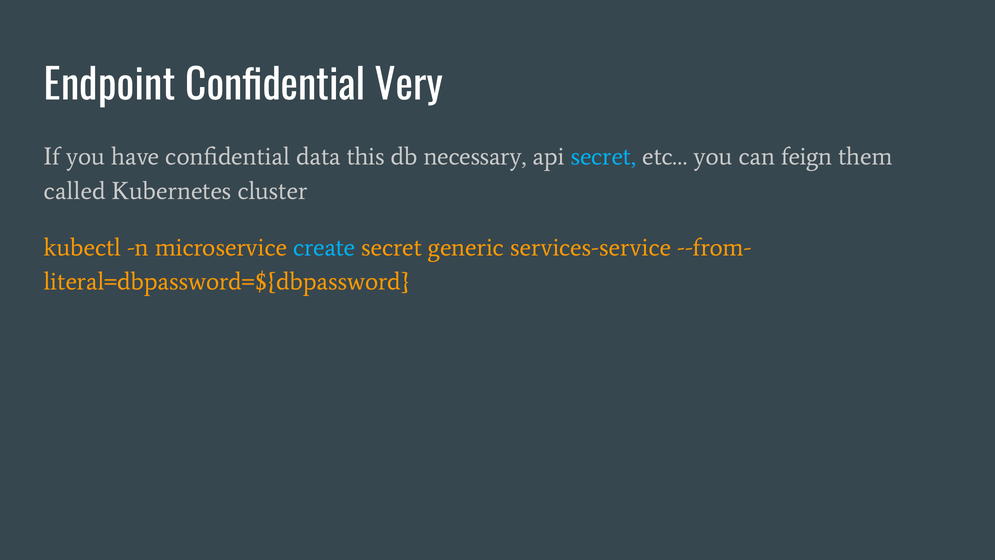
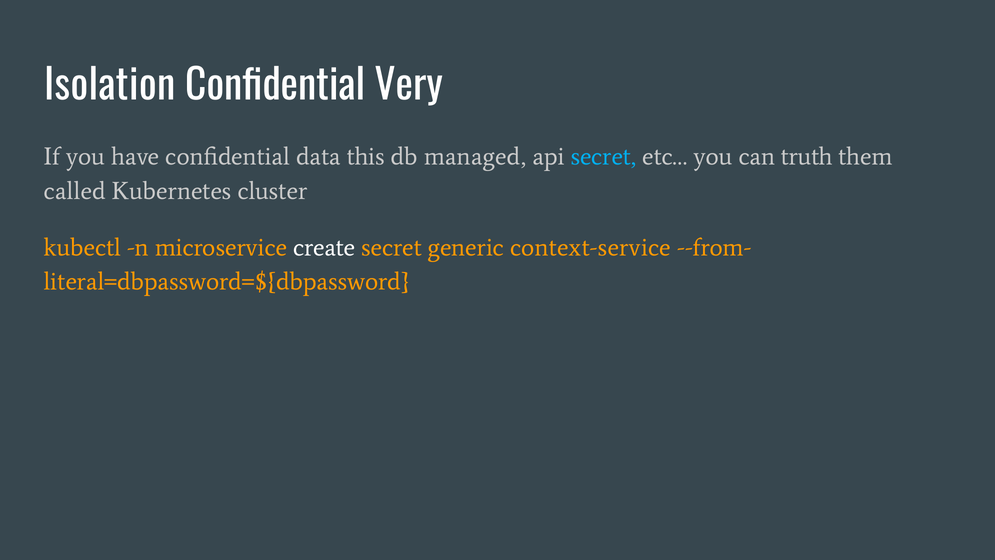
Endpoint: Endpoint -> Isolation (110, 86)
necessary: necessary -> managed (475, 156)
feign: feign -> truth (807, 156)
create colour: light blue -> white (324, 247)
services-service: services-service -> context-service (591, 247)
